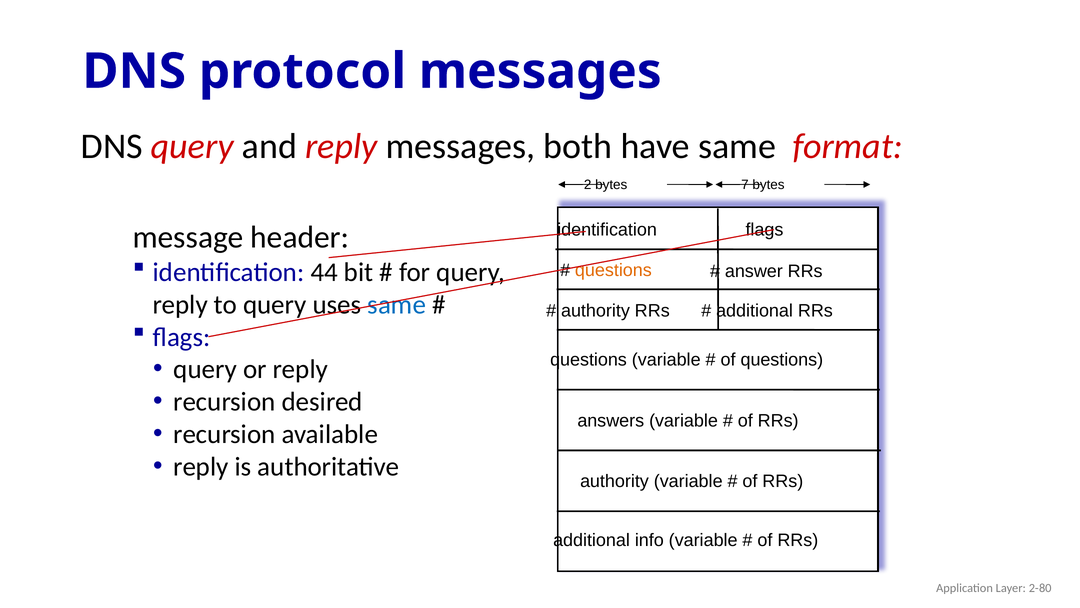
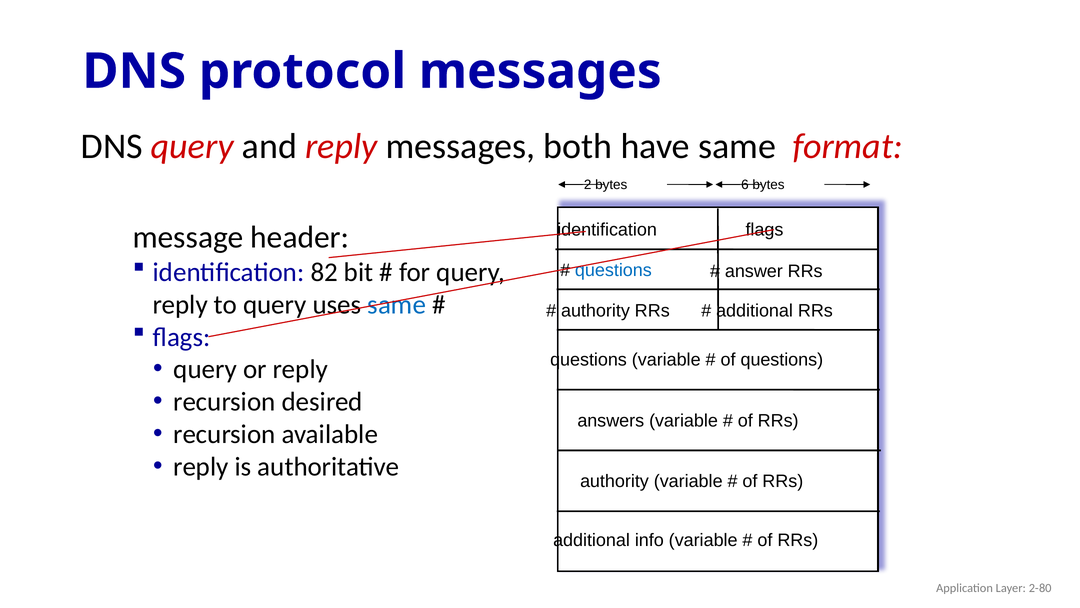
7: 7 -> 6 (745, 185)
44: 44 -> 82 (324, 272)
questions colour: orange -> blue (613, 270)
